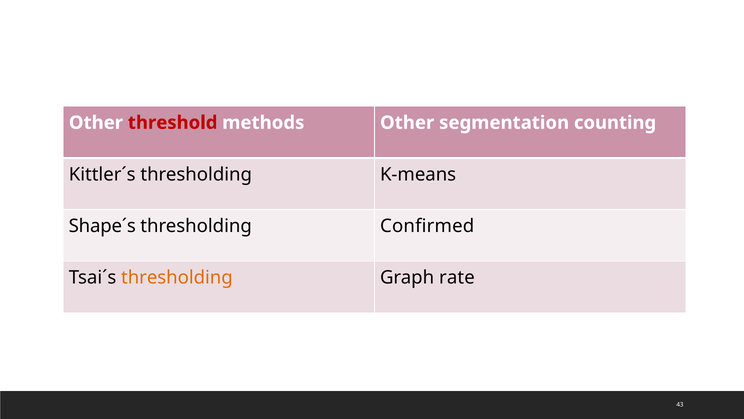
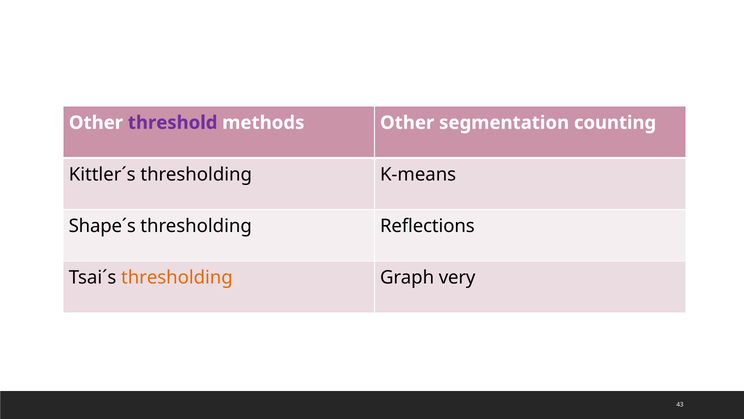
threshold colour: red -> purple (173, 123)
Confirmed: Confirmed -> Reflections (427, 226)
rate: rate -> very (457, 277)
